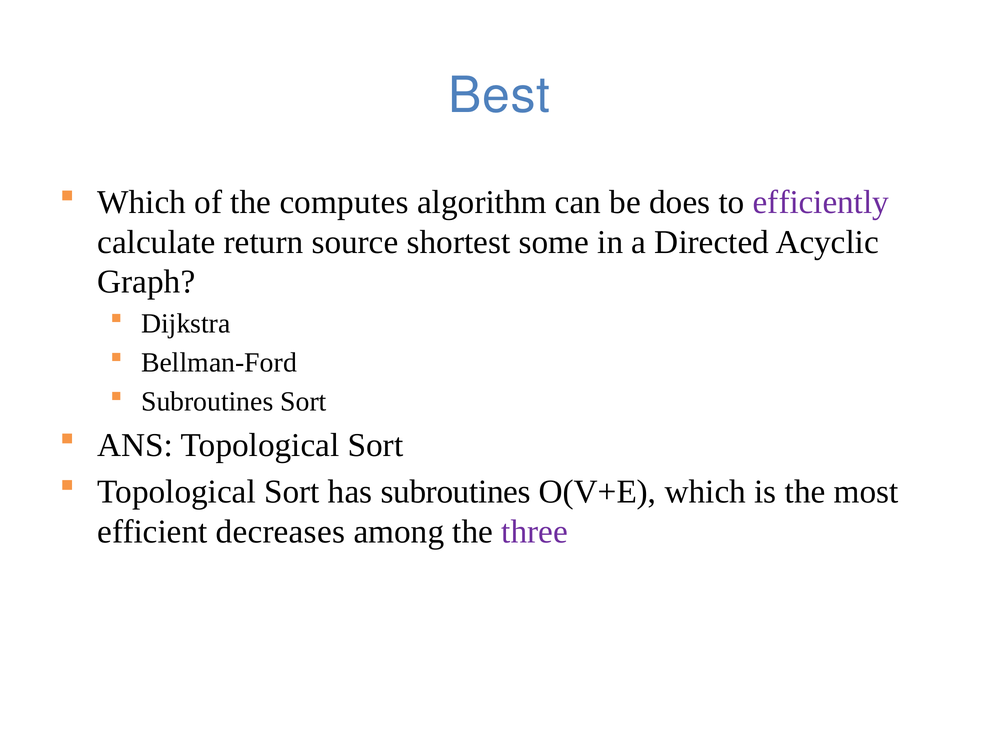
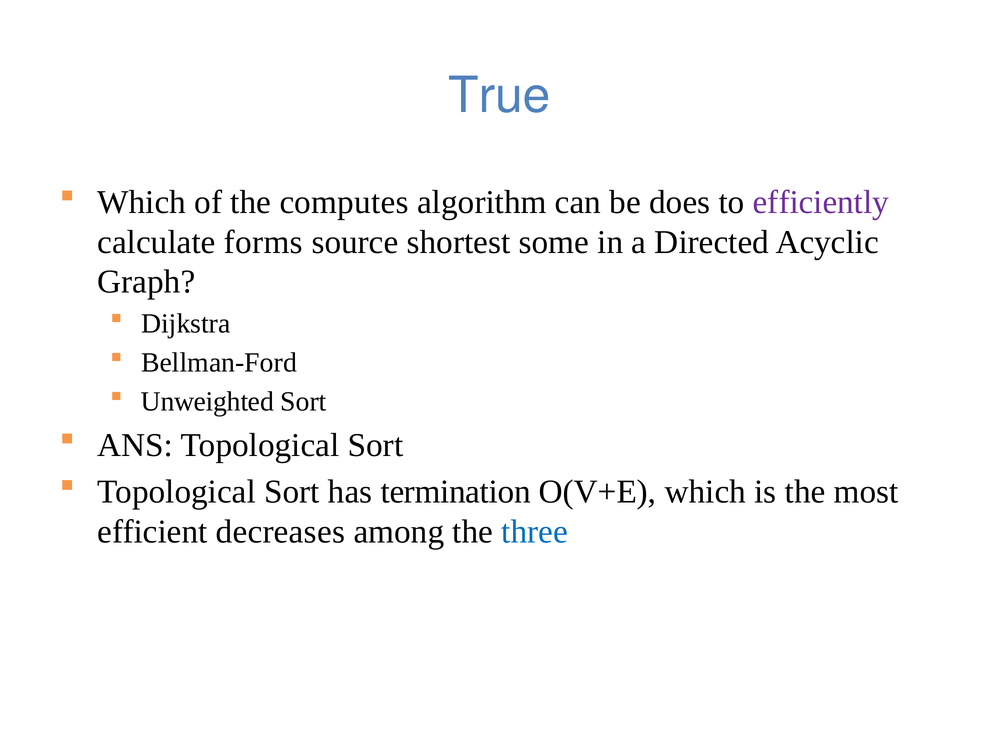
Best: Best -> True (499, 96)
return: return -> forms (263, 242)
Subroutines: Subroutines -> Unweighted (207, 402)
has subroutines: subroutines -> termination (456, 492)
three colour: purple -> blue (535, 532)
